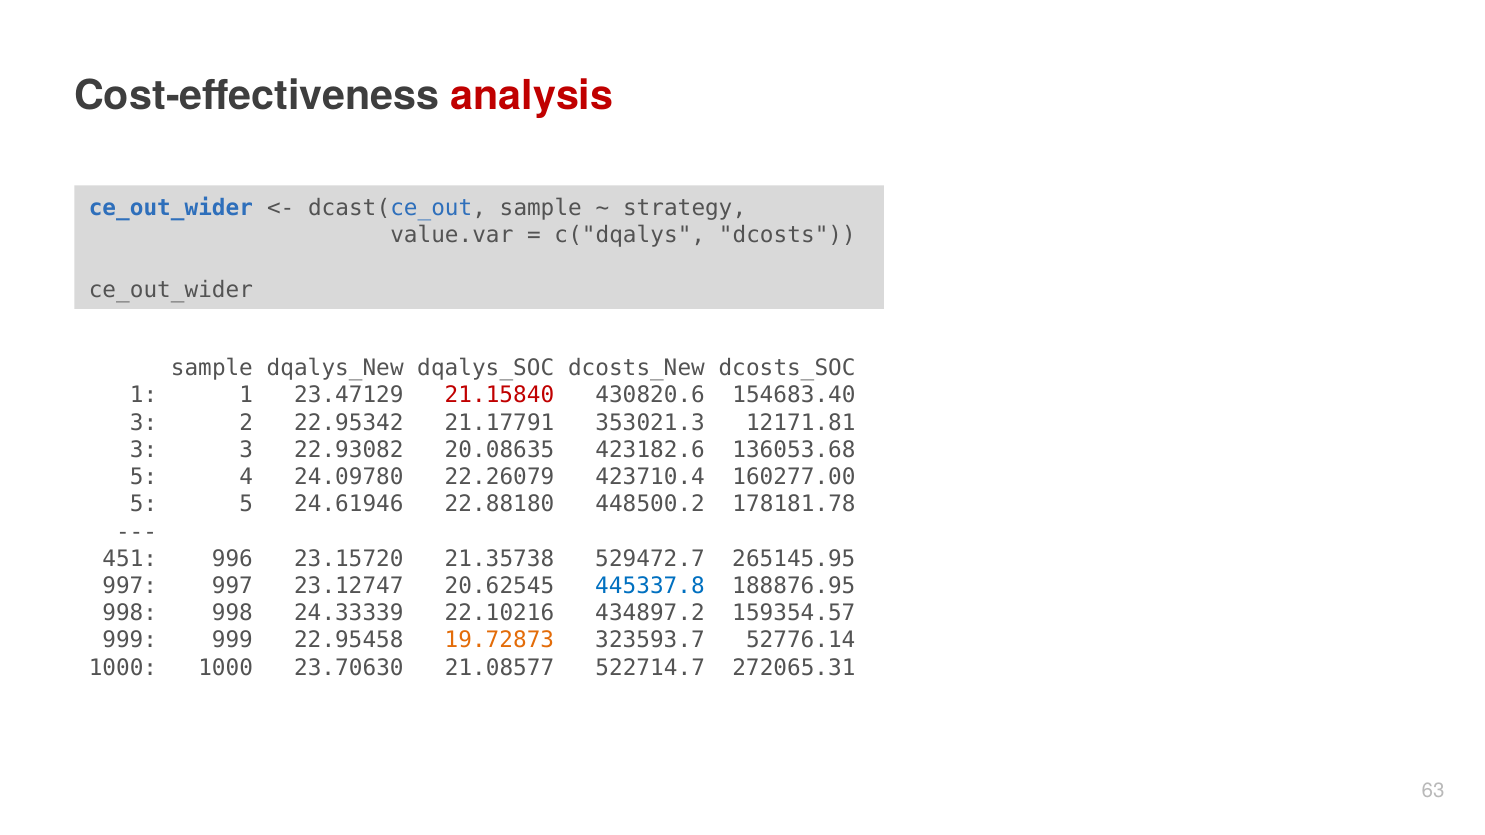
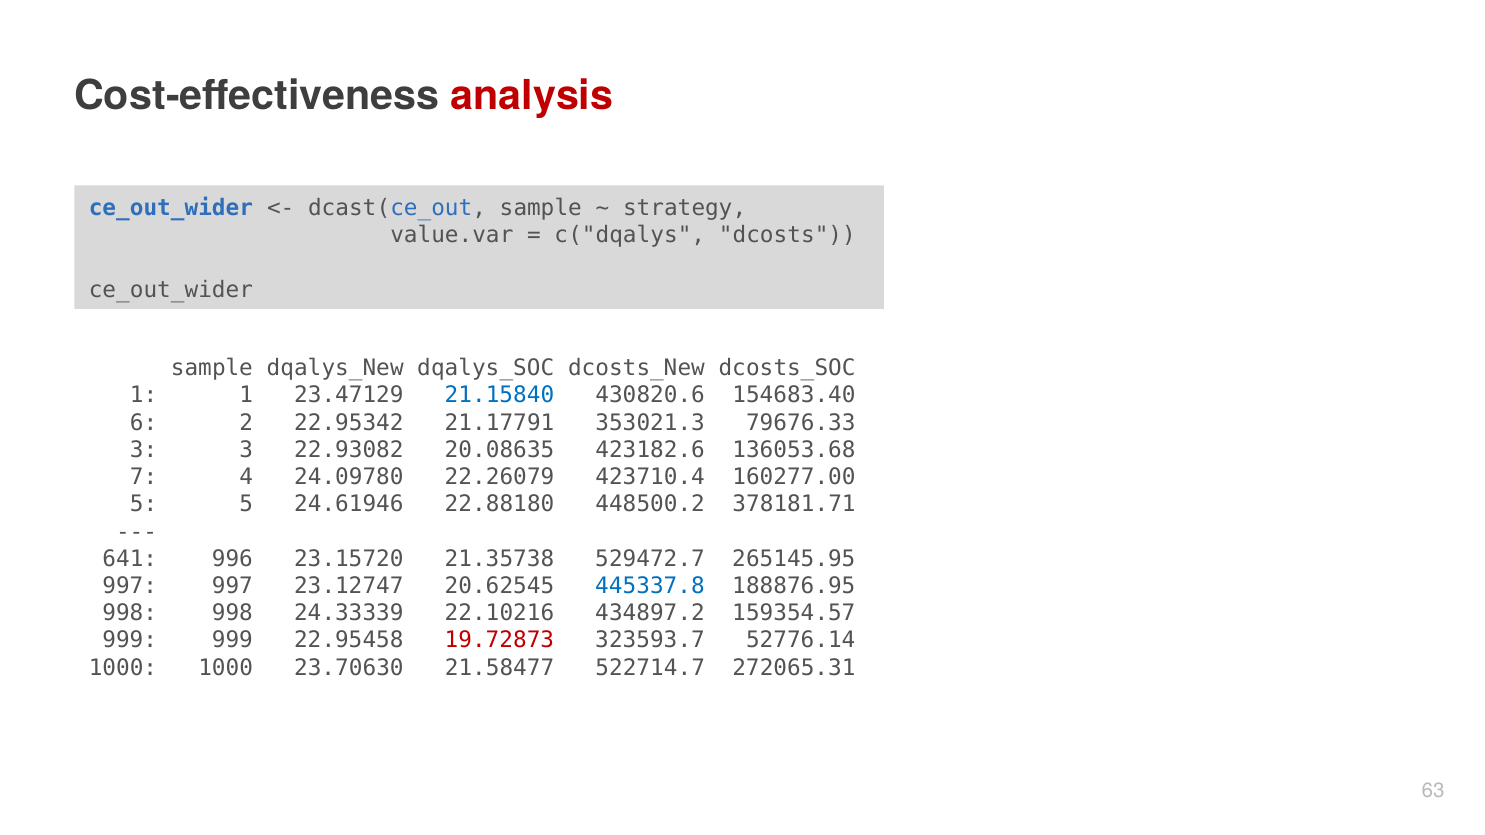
21.15840 colour: red -> blue (499, 396)
3: 3 -> 6 (144, 423)
12171.81: 12171.81 -> 79676.33 (801, 423)
5: 5 -> 7 (144, 477)
178181.78: 178181.78 -> 378181.71 (794, 505)
451: 451 -> 641 (130, 559)
19.72873 colour: orange -> red (499, 641)
21.08577: 21.08577 -> 21.58477 (500, 668)
